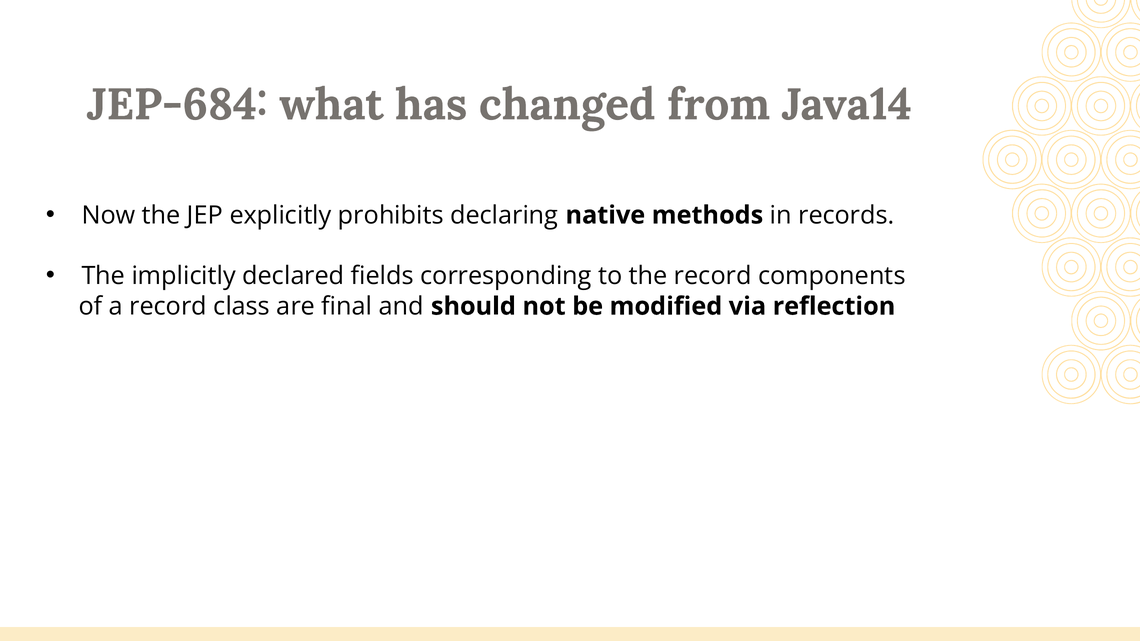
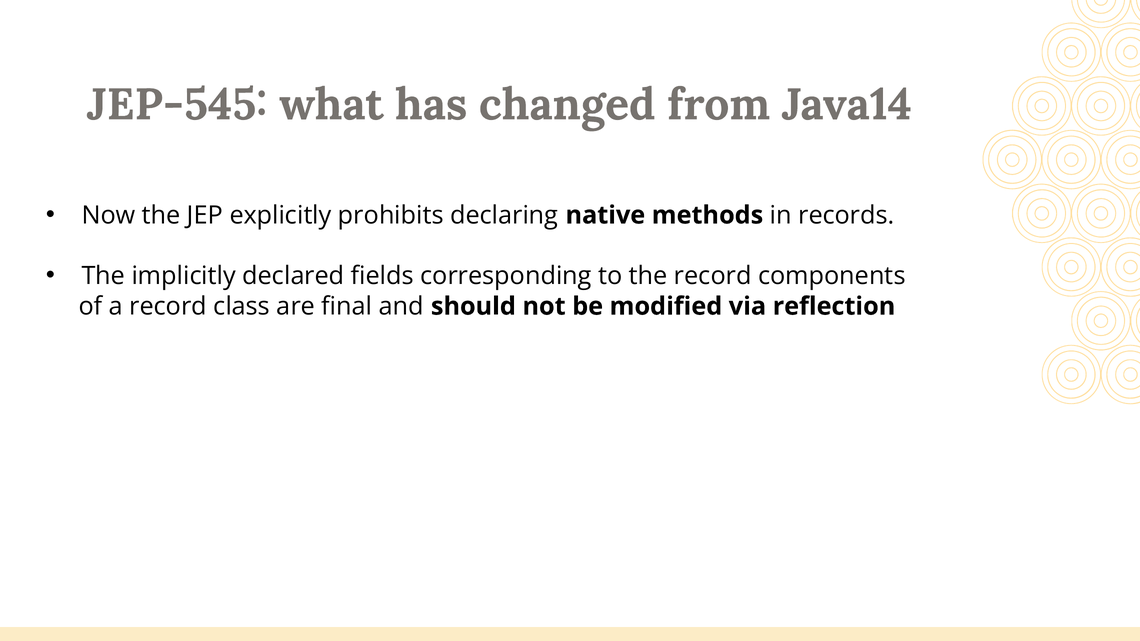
JEP-684: JEP-684 -> JEP-545 (177, 105)
